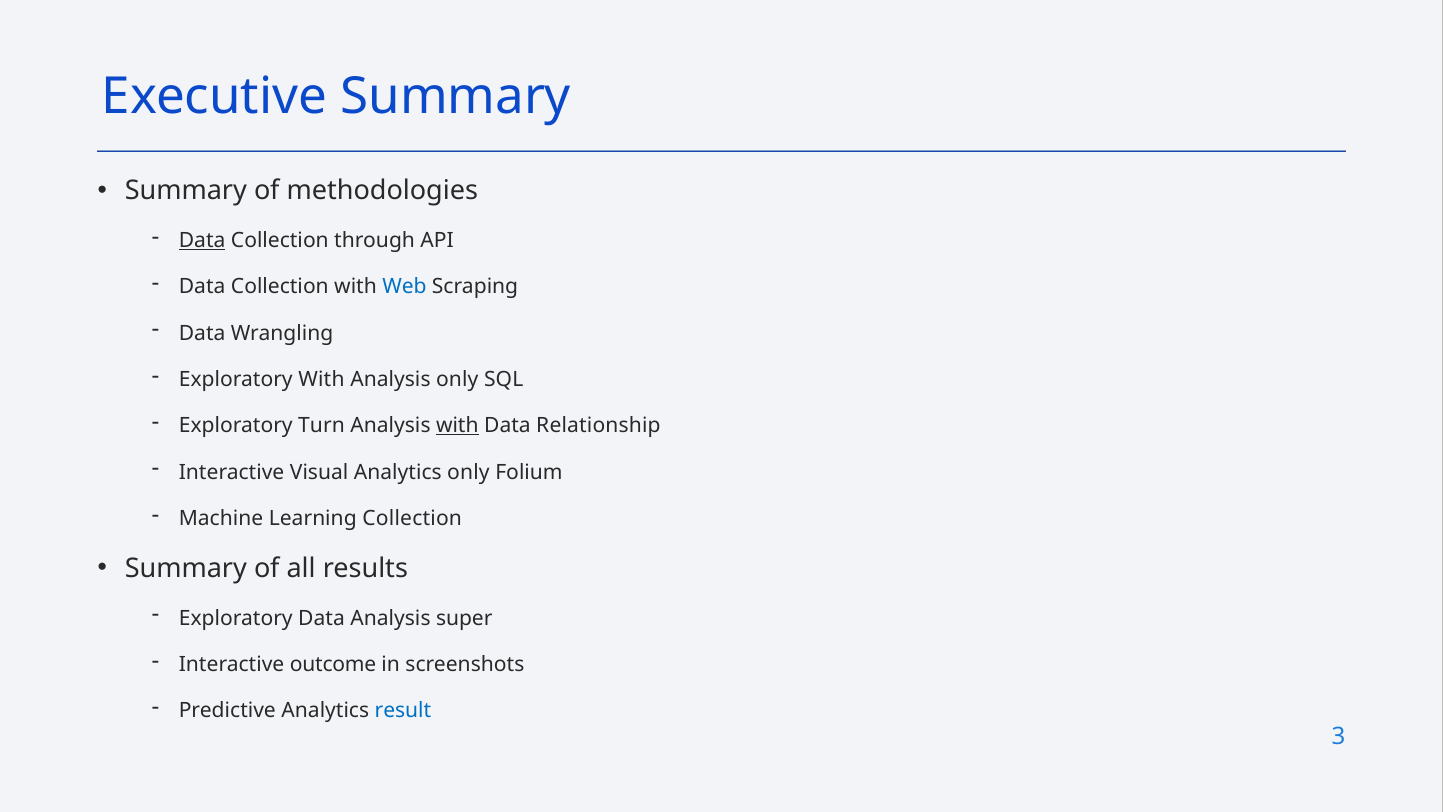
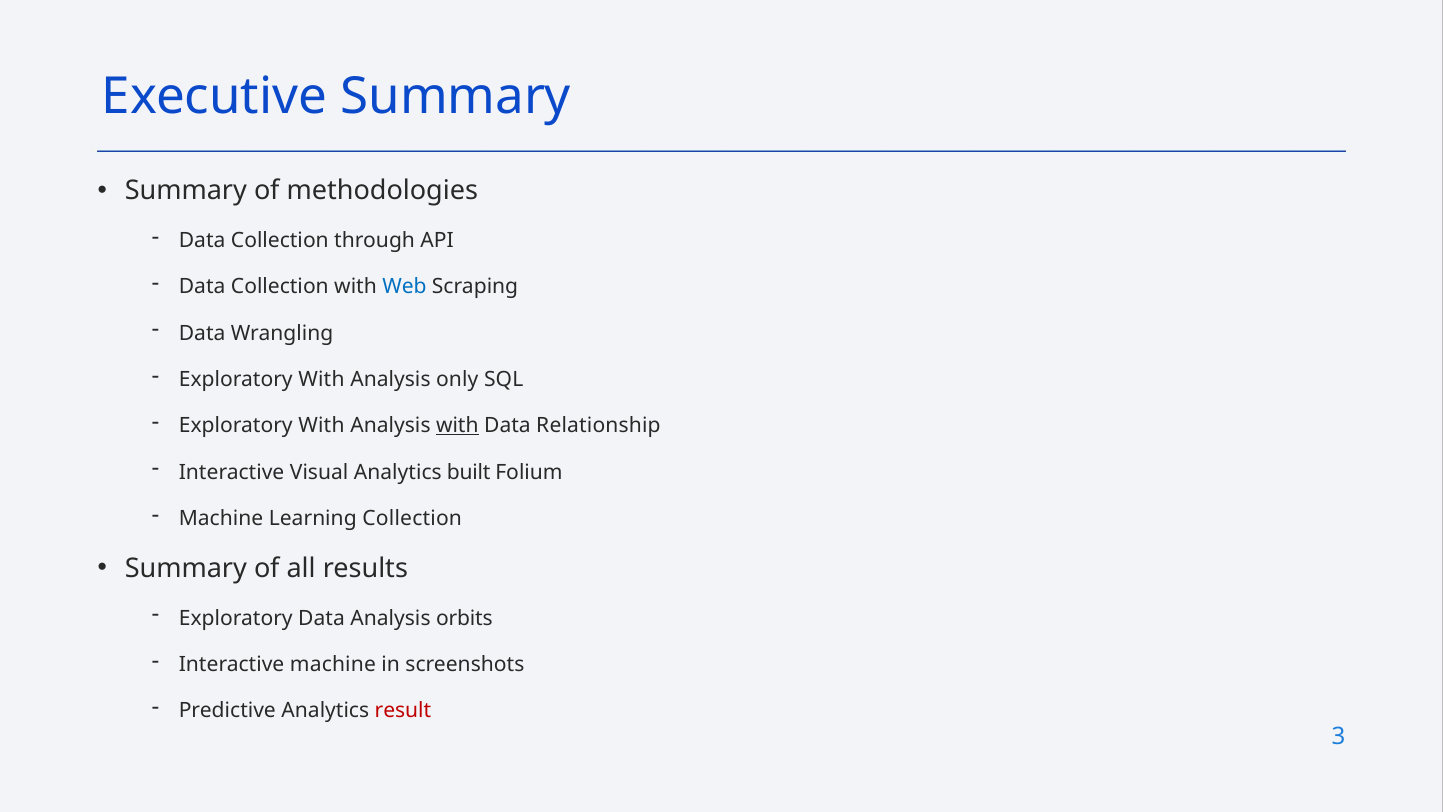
Data underline: present -> none (202, 240)
Turn: Turn -> With (321, 426)
Analytics only: only -> built (469, 472)
super: super -> orbits (464, 618)
Interactive outcome: outcome -> machine (333, 664)
result colour: blue -> red (403, 711)
